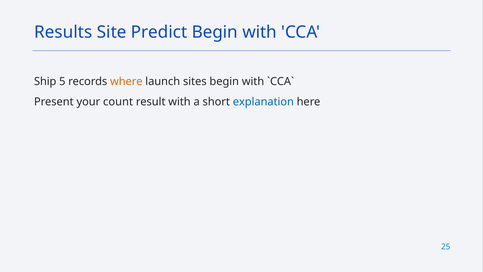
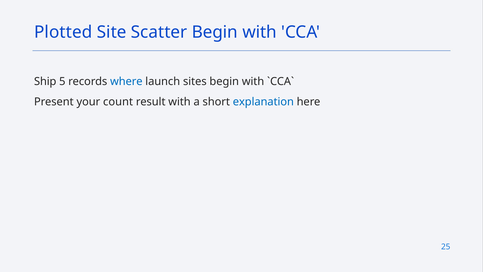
Results: Results -> Plotted (63, 32)
Predict: Predict -> Scatter (159, 32)
where colour: orange -> blue (126, 82)
